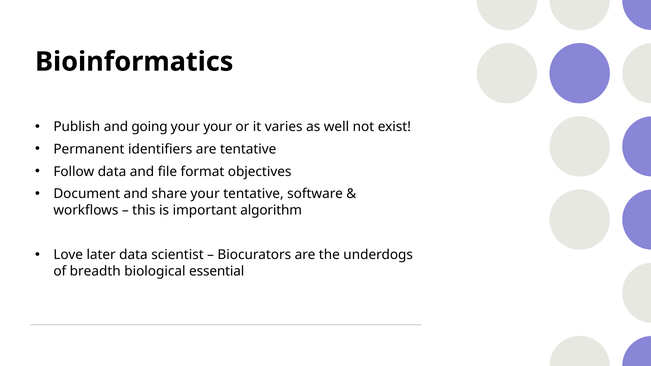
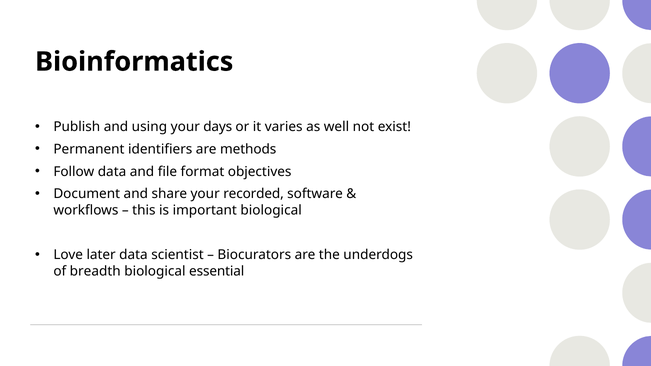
going: going -> using (149, 127)
your your: your -> days (218, 127)
are tentative: tentative -> methods (248, 149)
your tentative: tentative -> recorded (254, 194)
important algorithm: algorithm -> biological (271, 210)
